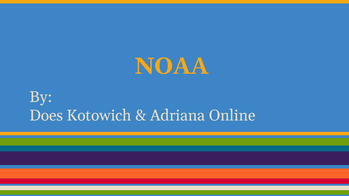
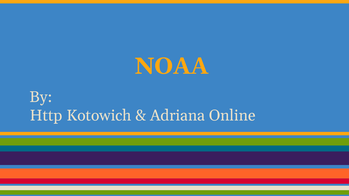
Does: Does -> Http (46, 116)
